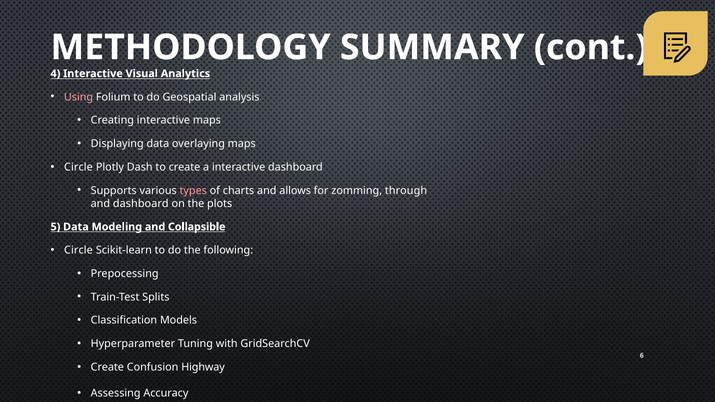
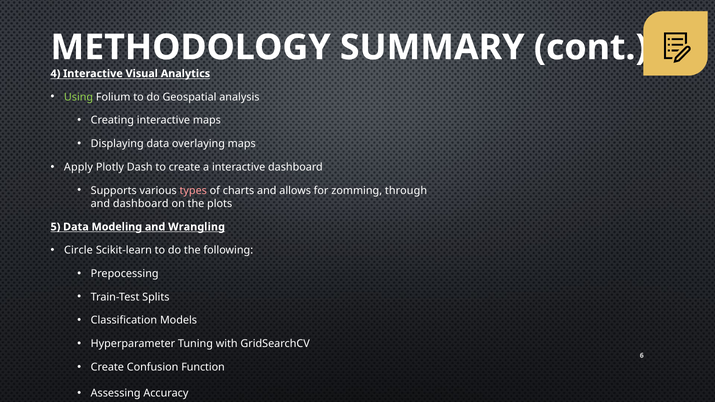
Using colour: pink -> light green (79, 97)
Circle: Circle -> Apply (78, 167)
Collapsible: Collapsible -> Wrangling (197, 227)
Highway: Highway -> Function (203, 367)
